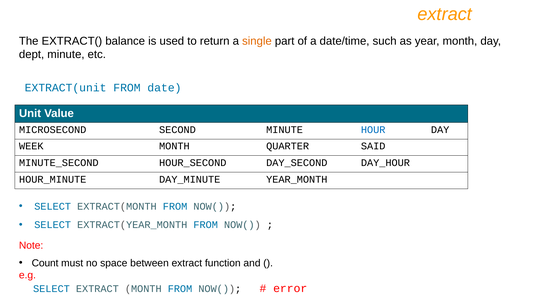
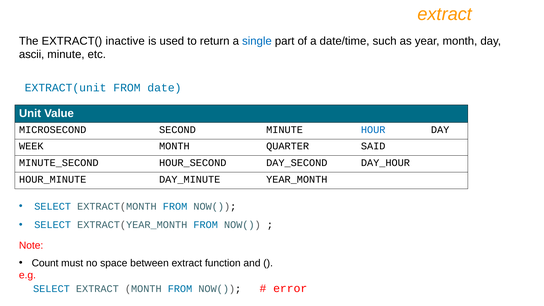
balance: balance -> inactive (125, 41)
single colour: orange -> blue (257, 41)
dept: dept -> ascii (32, 55)
